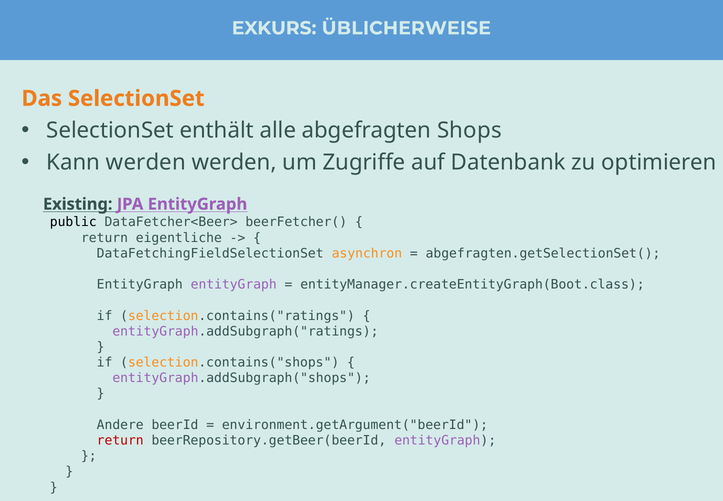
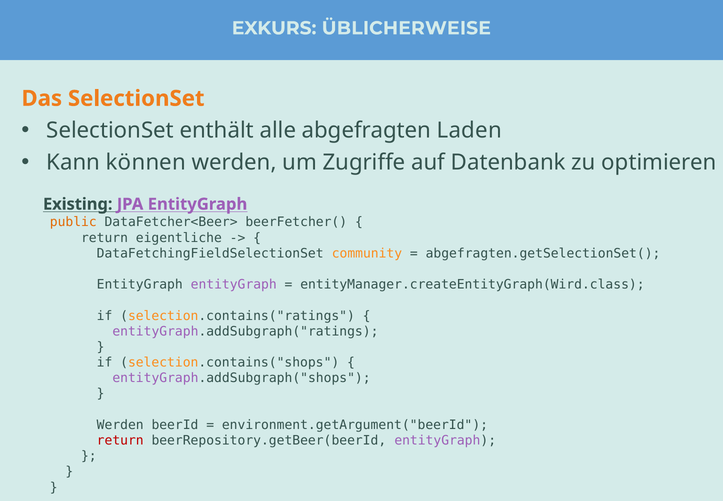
Shops: Shops -> Laden (469, 130)
Kann werden: werden -> können (146, 162)
public colour: black -> orange (73, 222)
asynchron: asynchron -> community (367, 253)
entityManager.createEntityGraph(Boot.class: entityManager.createEntityGraph(Boot.class -> entityManager.createEntityGraph(Wird.class (472, 284)
Andere: Andere -> Werden (120, 424)
